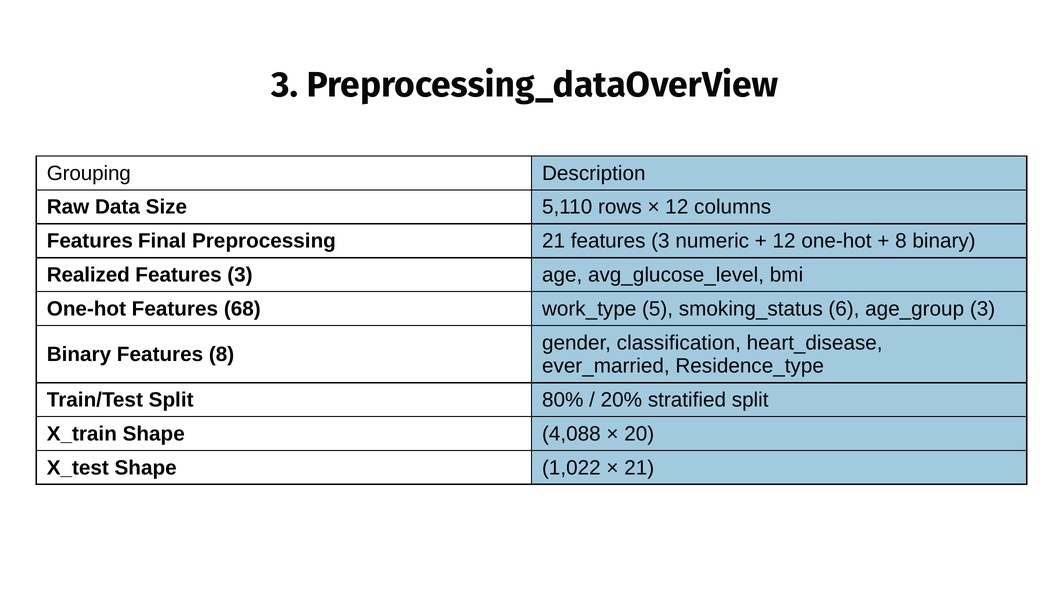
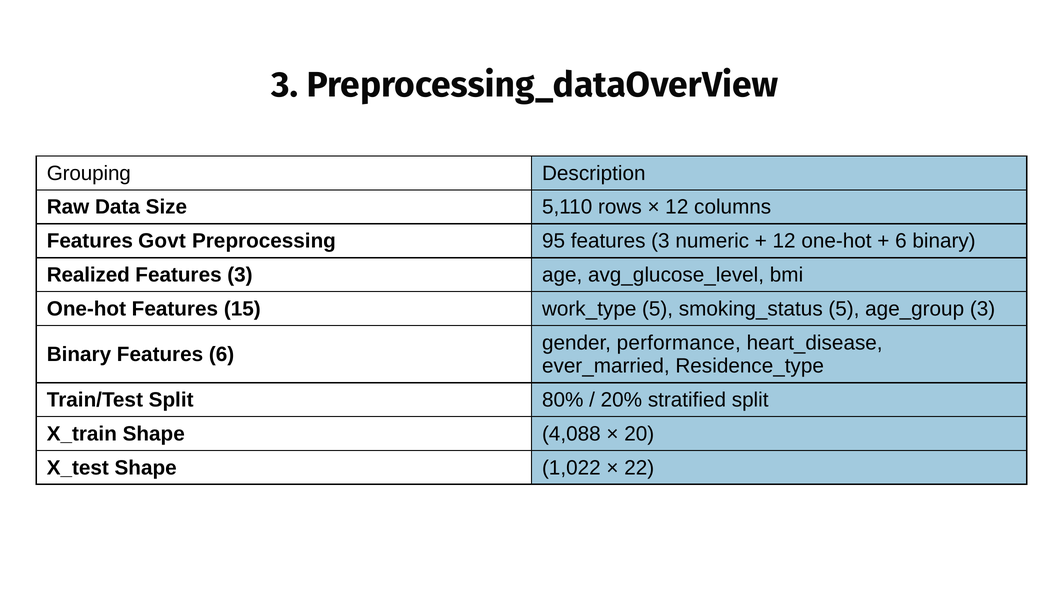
Final: Final -> Govt (162, 241)
Preprocessing 21: 21 -> 95 (554, 241)
8: 8 -> 6 (901, 241)
68: 68 -> 15 (242, 309)
6: 6 -> 5 (844, 309)
classification: classification -> performance (679, 343)
Features 8: 8 -> 6 (222, 354)
21: 21 -> 22 (639, 468)
